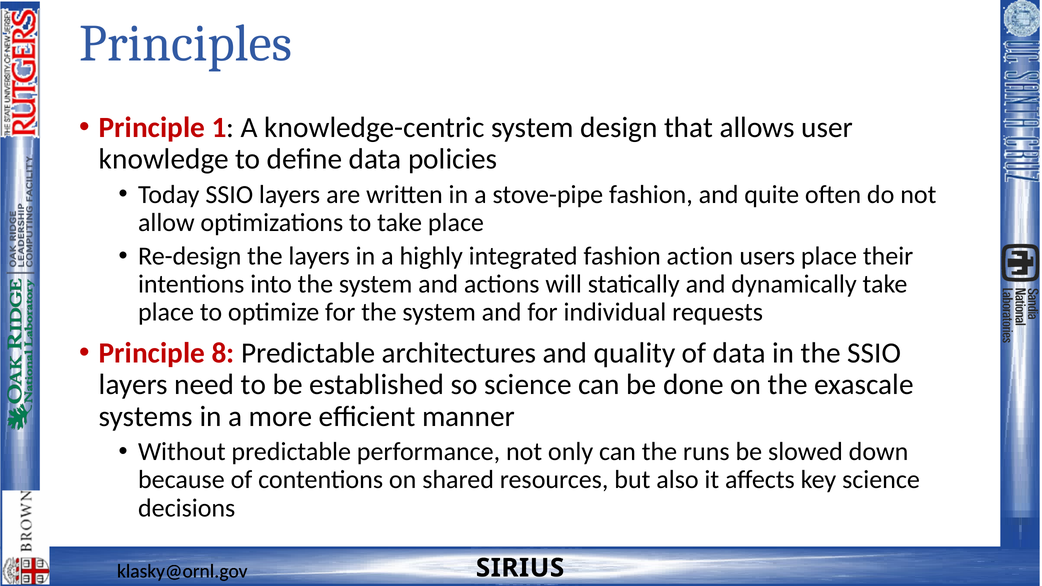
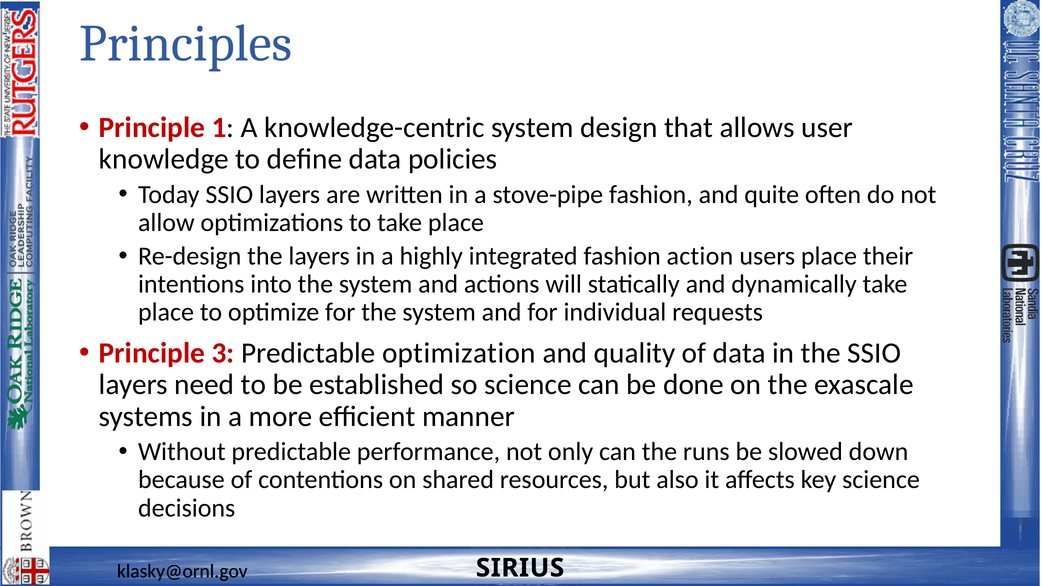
8: 8 -> 3 (223, 353)
architectures: architectures -> optimization (459, 353)
